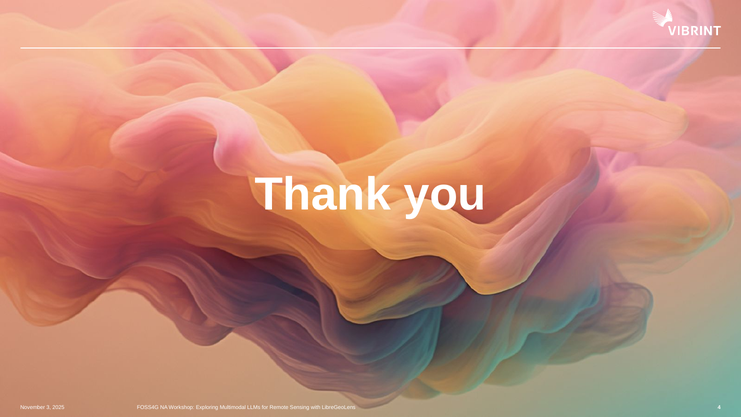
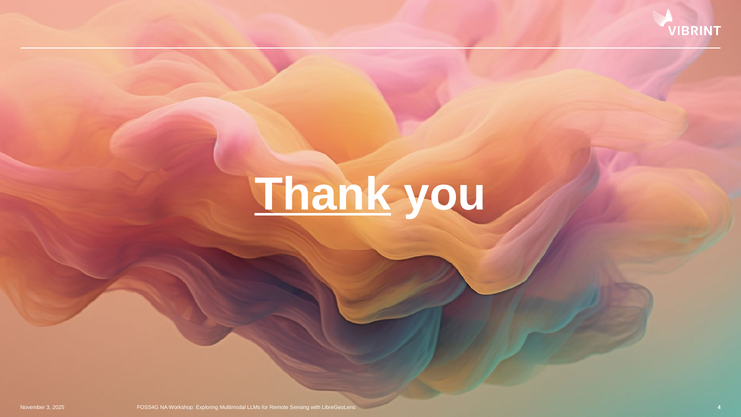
Thank underline: none -> present (323, 194)
